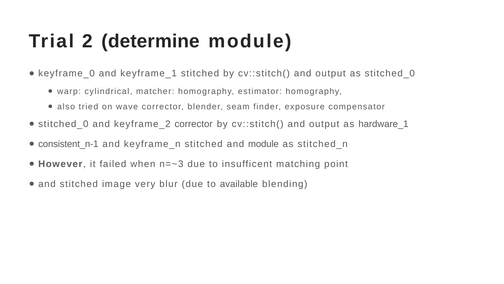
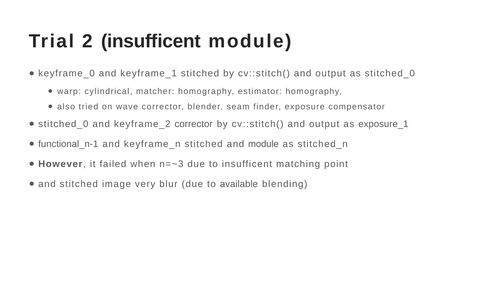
2 determine: determine -> insufficent (151, 41)
hardware_1: hardware_1 -> exposure_1 (383, 124)
consistent_n-1: consistent_n-1 -> functional_n-1 (68, 144)
